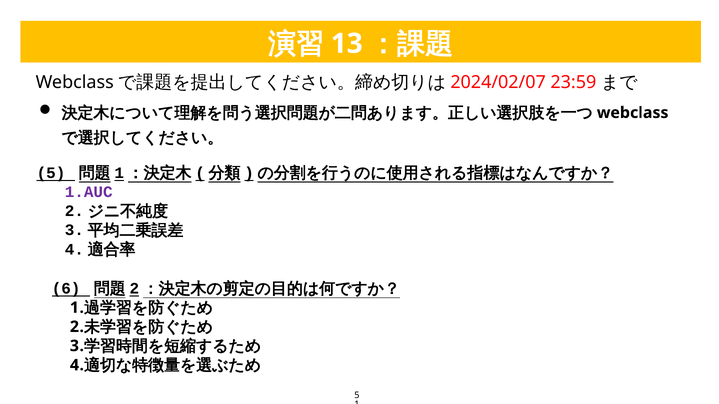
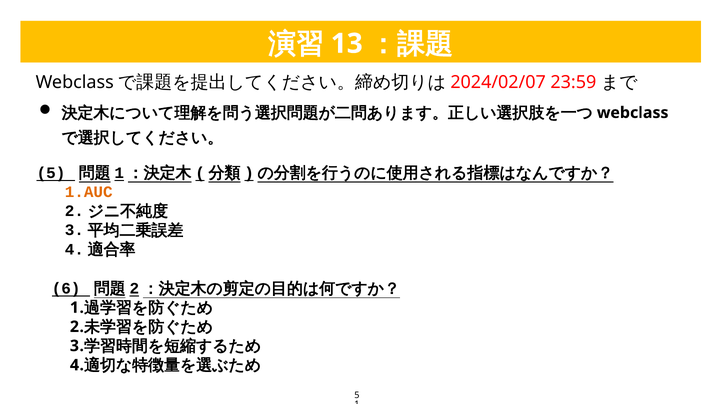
1.AUC colour: purple -> orange (89, 192)
